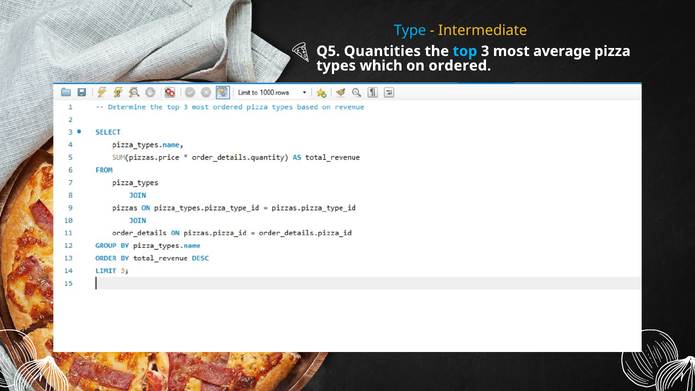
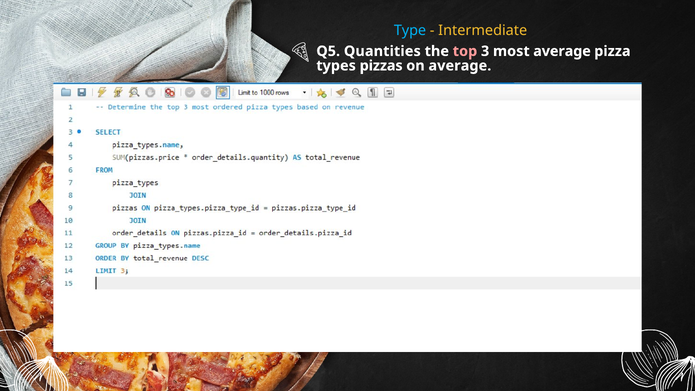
top colour: light blue -> pink (465, 51)
which: which -> pizzas (381, 66)
on ordered: ordered -> average (460, 66)
